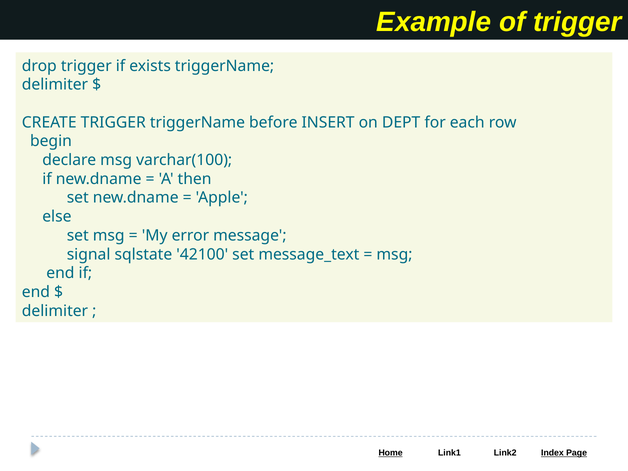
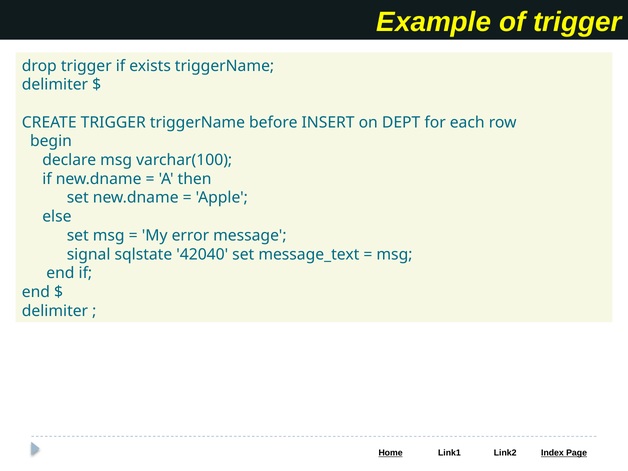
42100: 42100 -> 42040 (202, 254)
